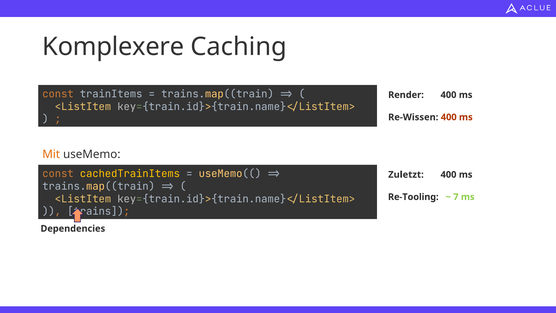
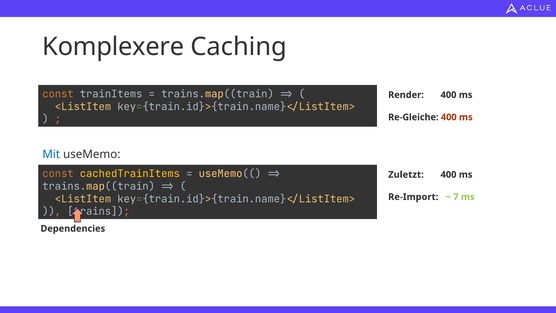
Re-Wissen: Re-Wissen -> Re-Gleiche (413, 117)
Mit colour: orange -> blue (51, 154)
Re-Tooling: Re-Tooling -> Re-Import (413, 197)
